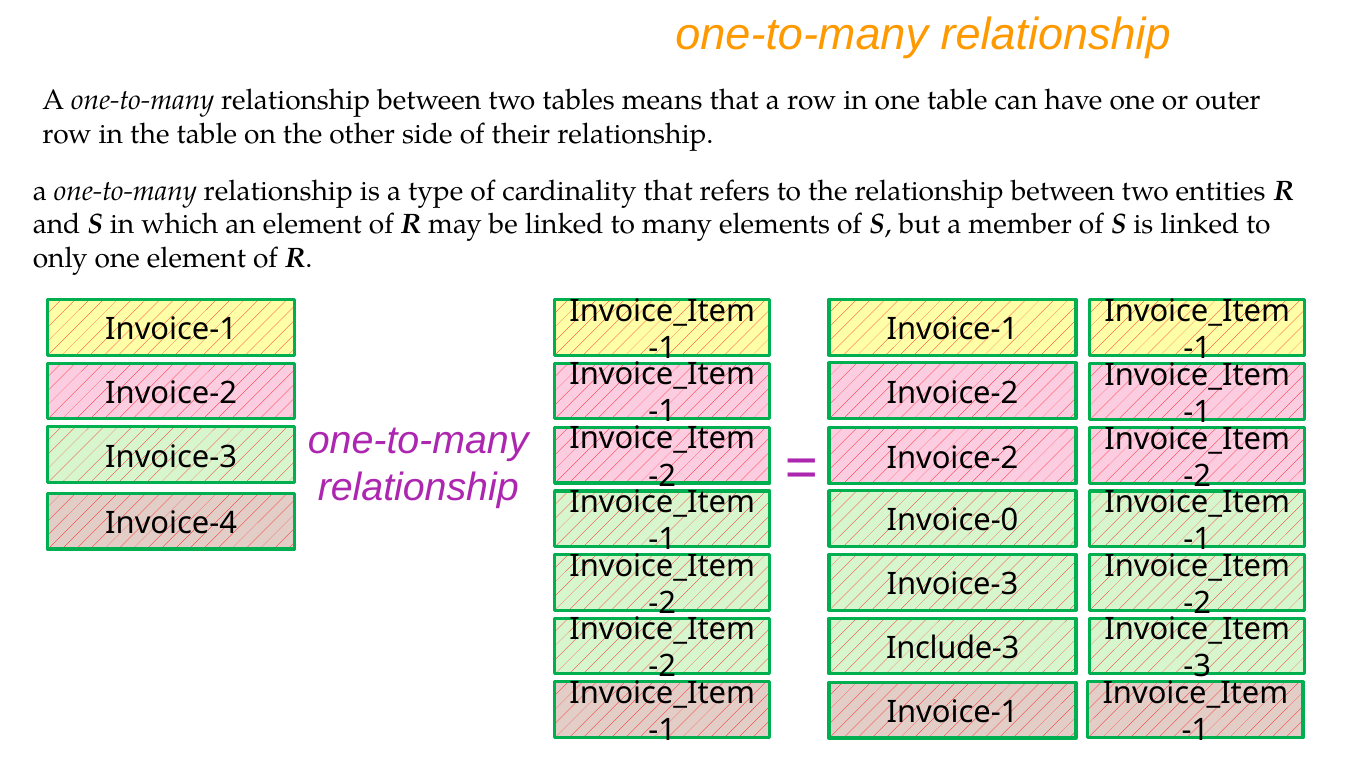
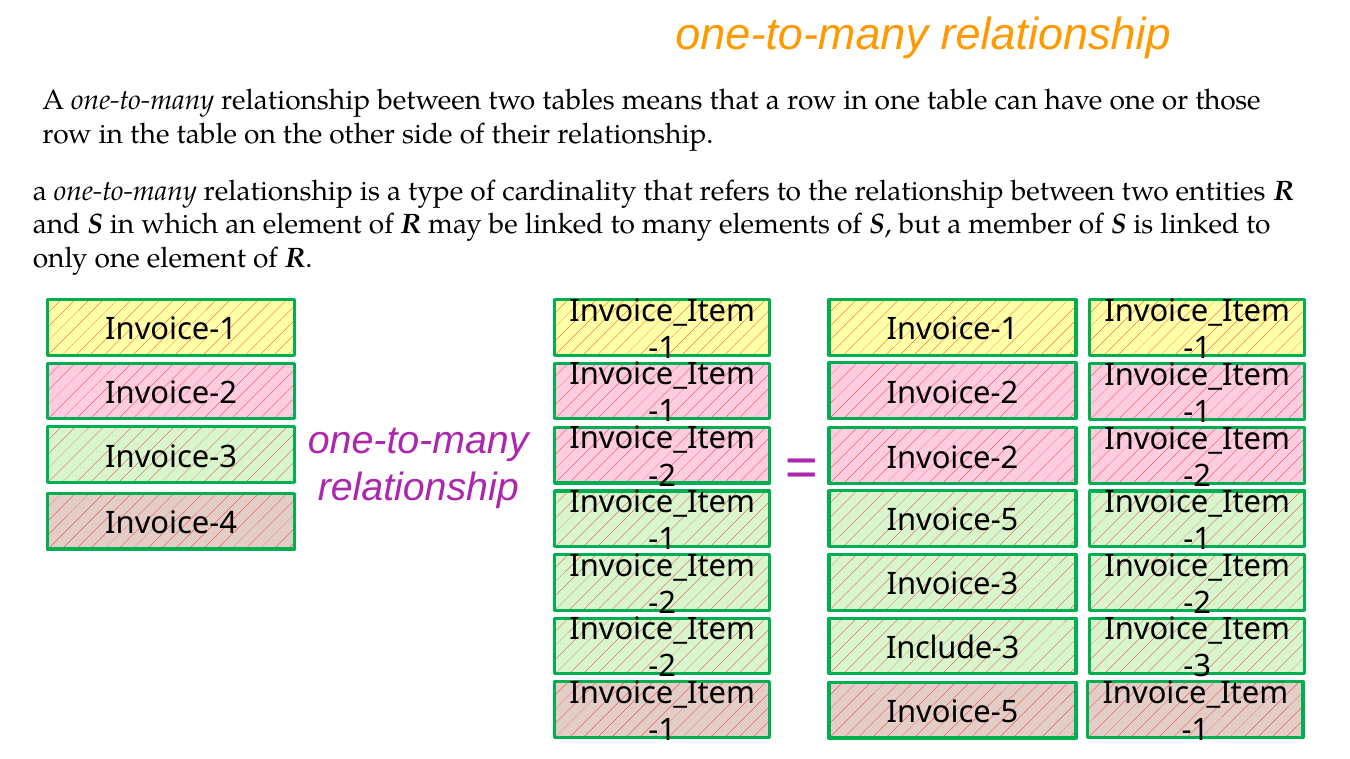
outer: outer -> those (1228, 100)
Invoice-0: Invoice-0 -> Invoice-5 (953, 521)
Invoice-1: Invoice-1 -> Invoice-5 (953, 713)
